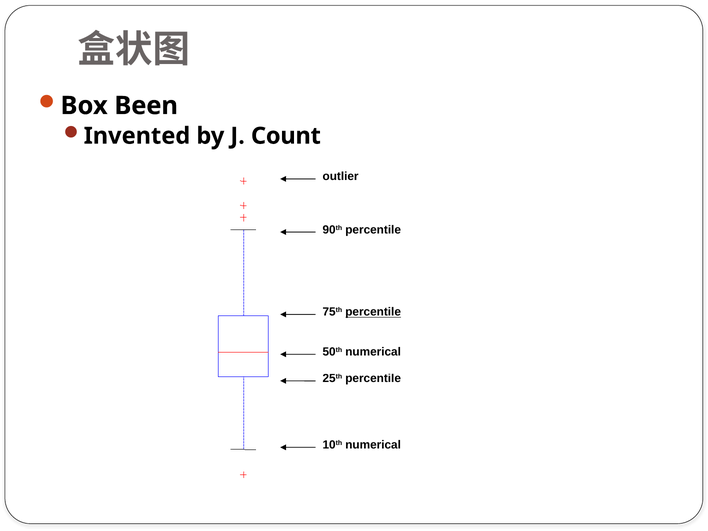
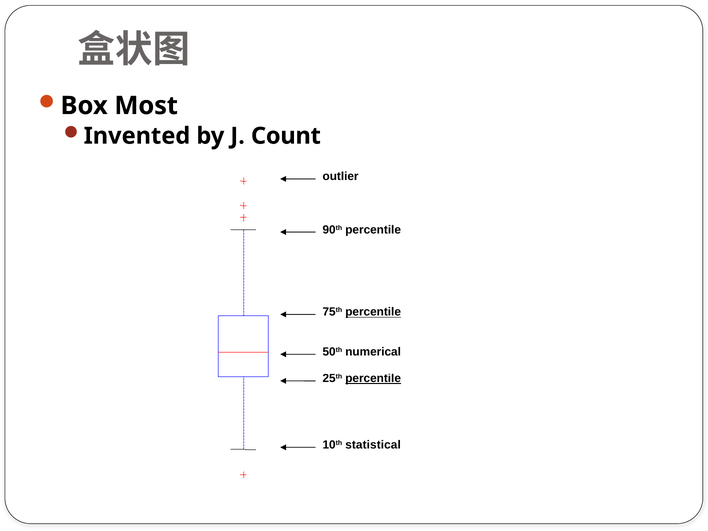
Been: Been -> Most (146, 106)
percentile underline: none -> present (373, 379)
10th numerical: numerical -> statistical (373, 445)
